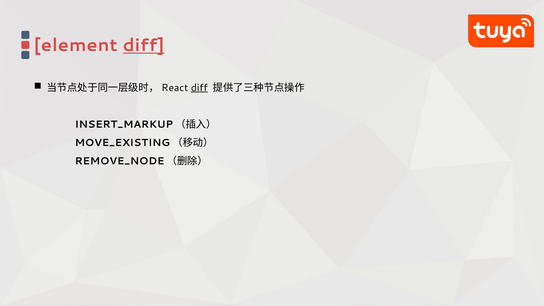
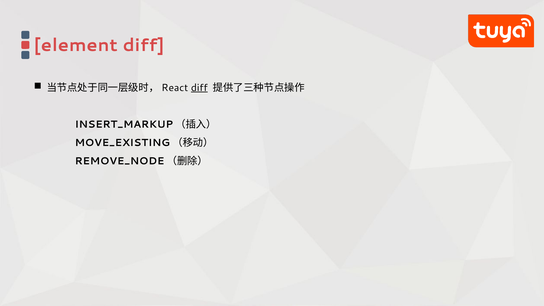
diff underline: present -> none (144, 45)
